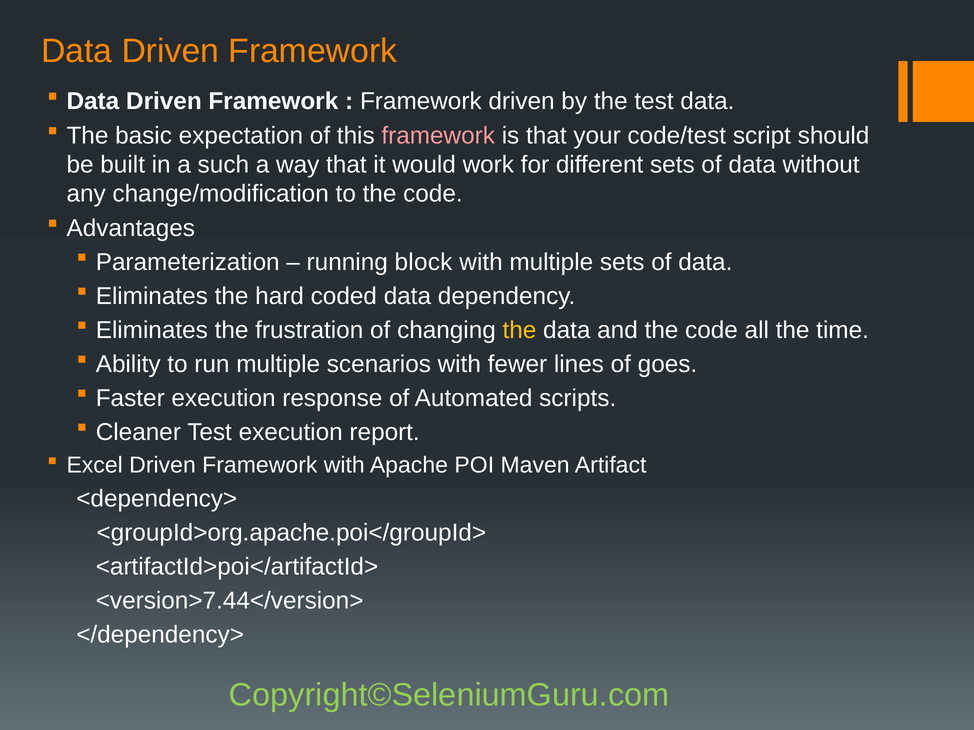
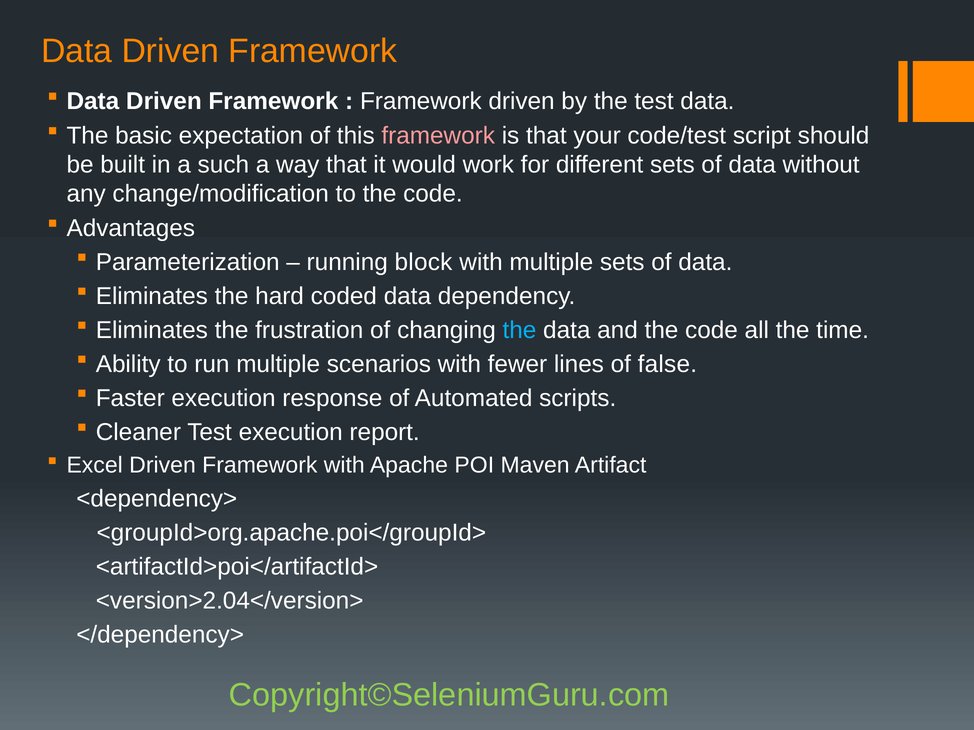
the colour: yellow -> light blue (519, 330)
goes: goes -> false (667, 365)
<version>7.44</version>: <version>7.44</version> -> <version>2.04</version> (230, 601)
